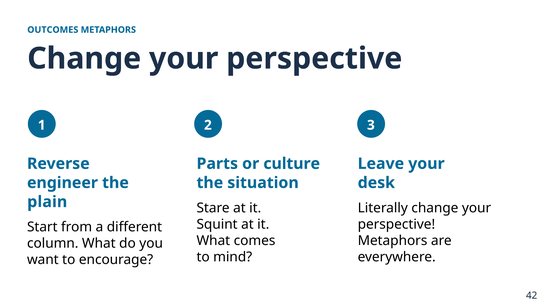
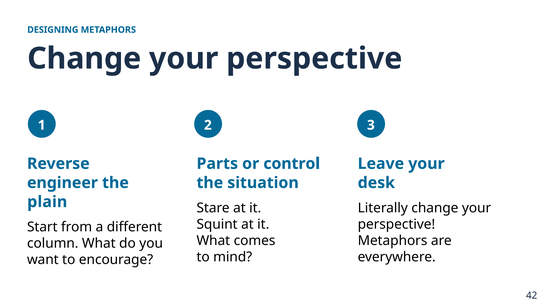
OUTCOMES: OUTCOMES -> DESIGNING (53, 30)
culture: culture -> control (292, 163)
